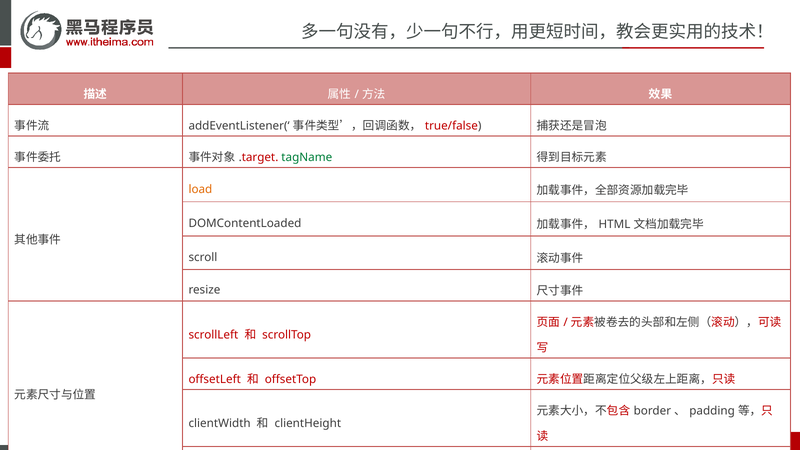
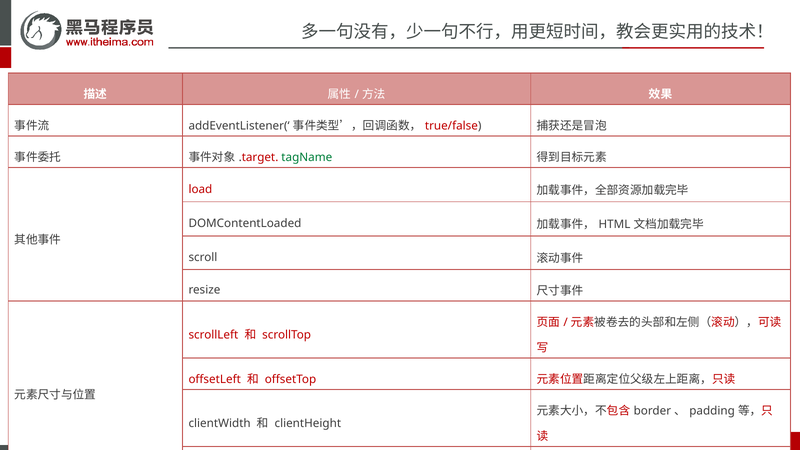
load colour: orange -> red (200, 189)
